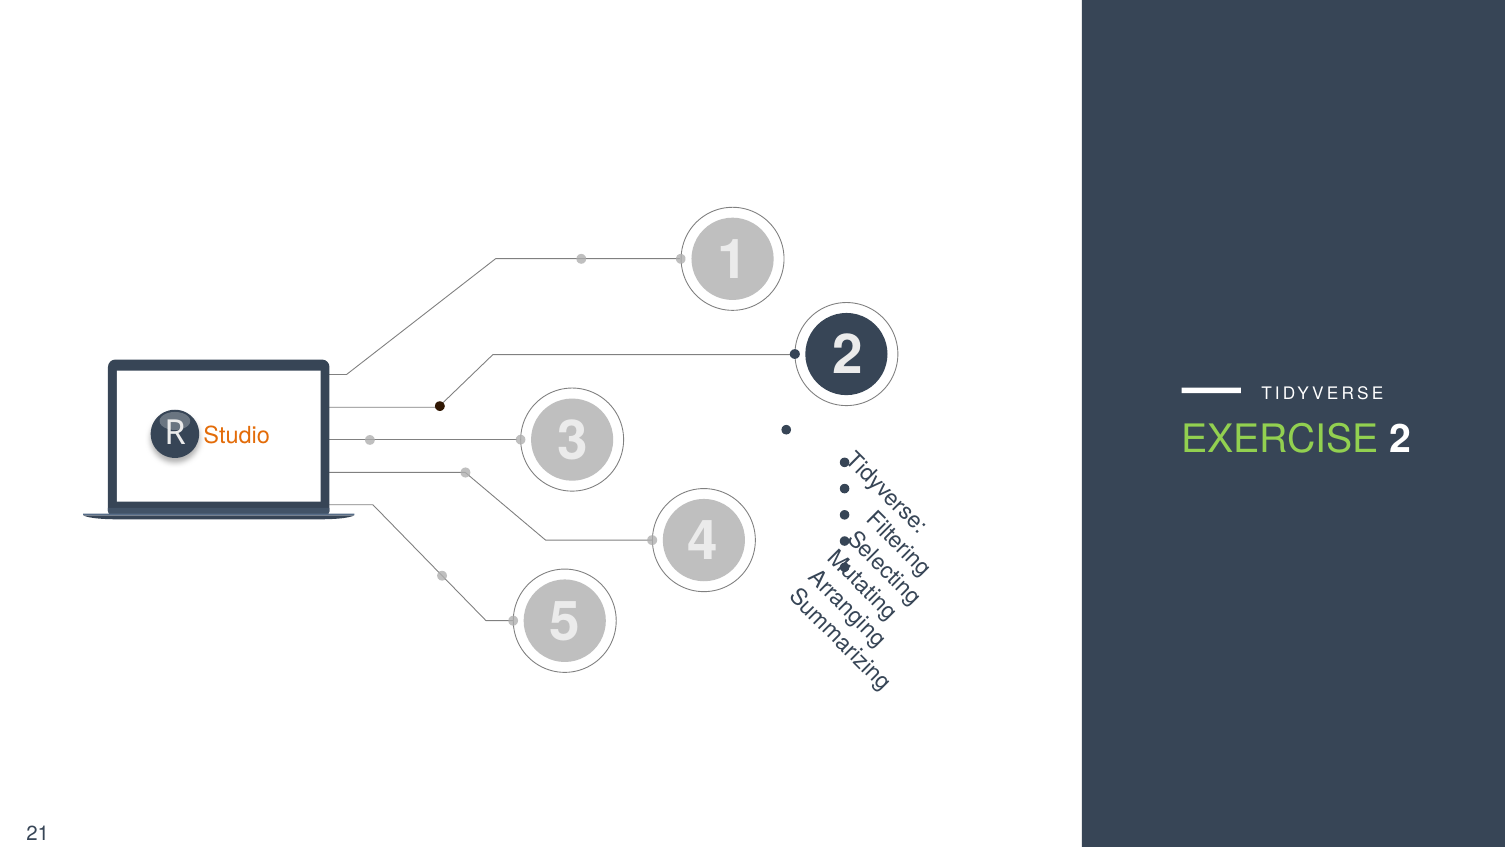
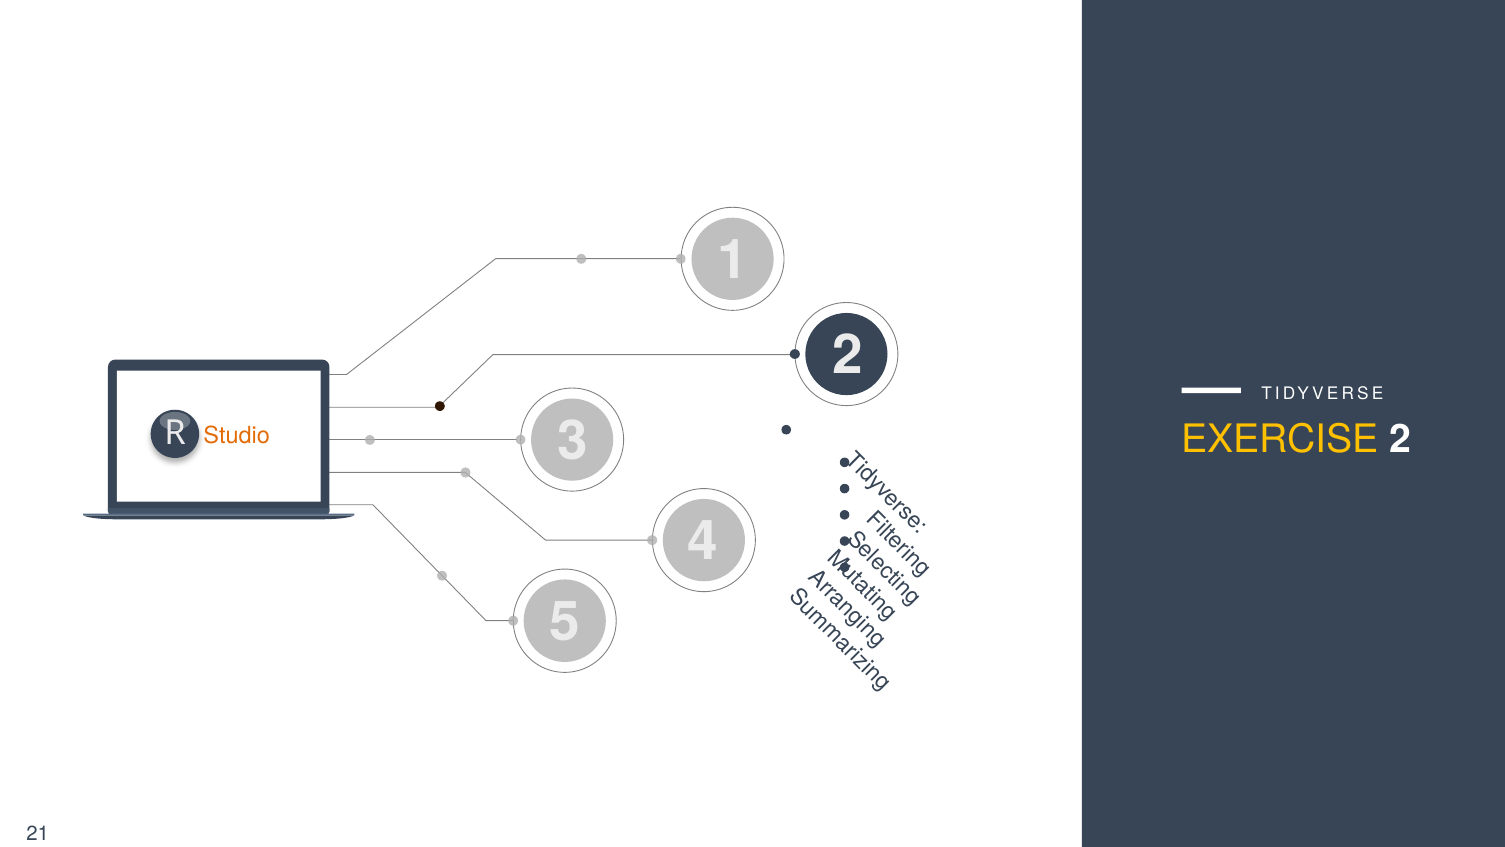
EXERCISE colour: light green -> yellow (1280, 439)
